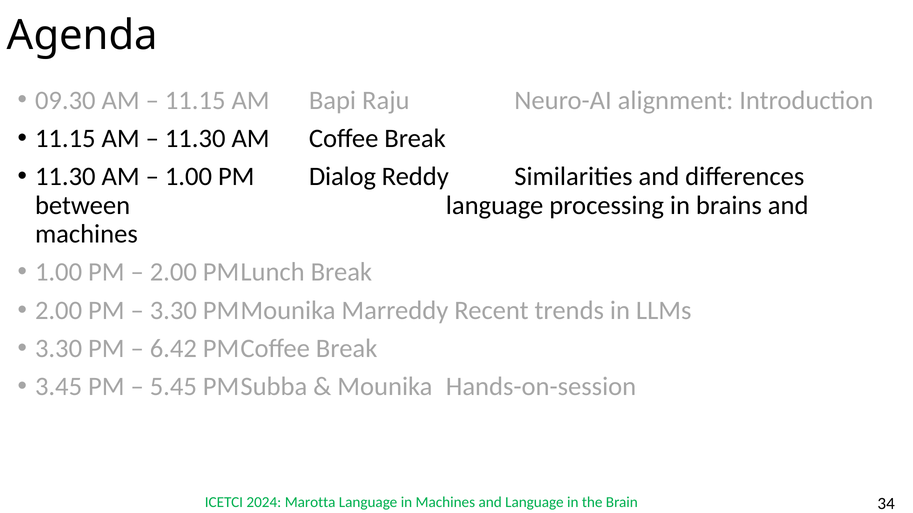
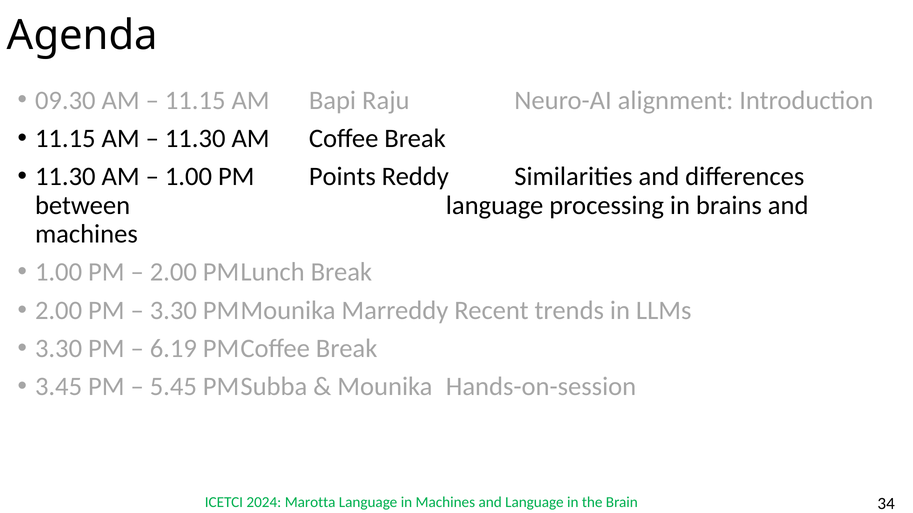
Dialog: Dialog -> Points (342, 177)
6.42: 6.42 -> 6.19 (173, 349)
